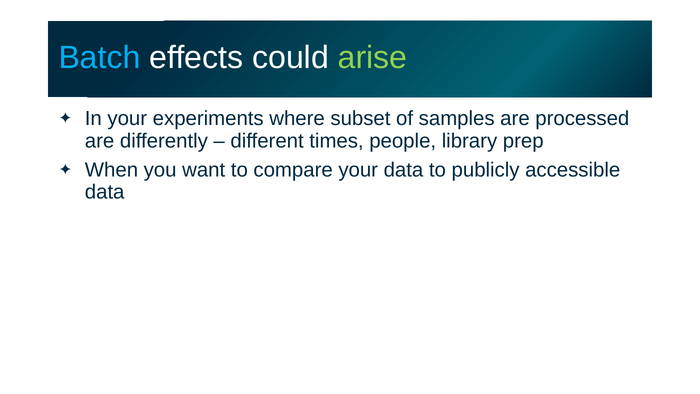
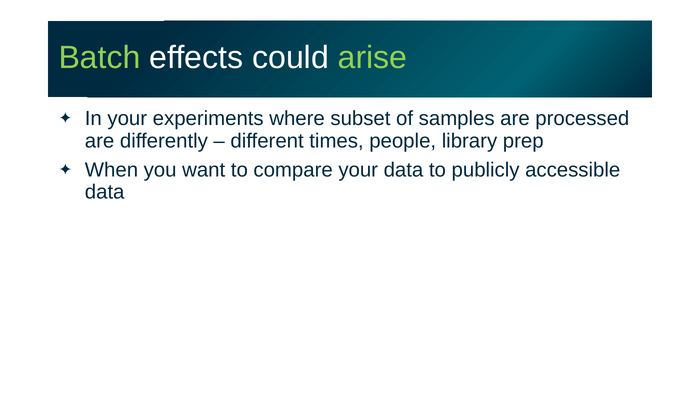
Batch colour: light blue -> light green (100, 57)
